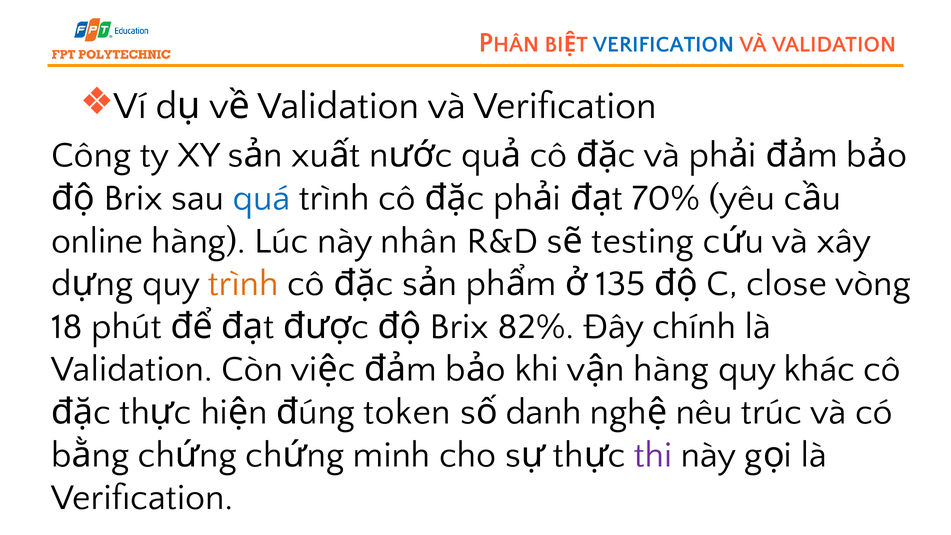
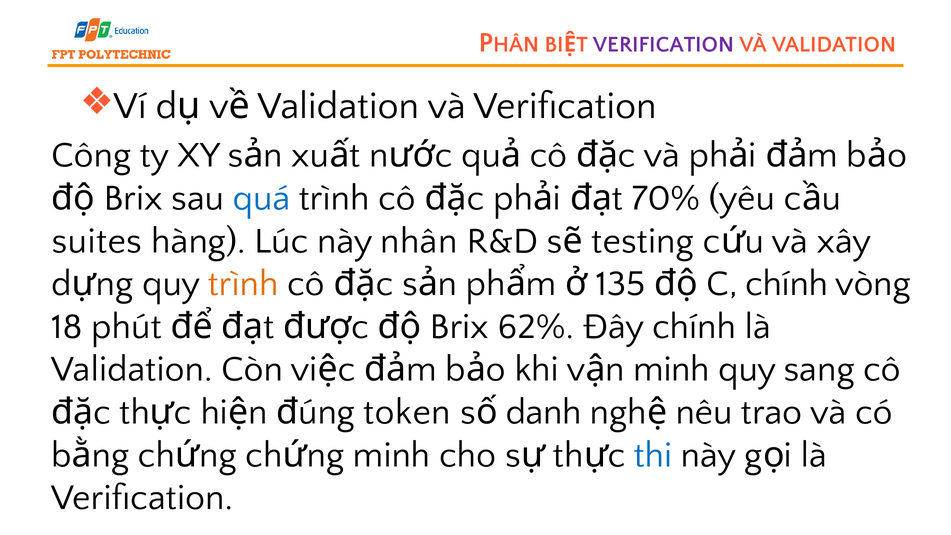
VERIFICATION colour: blue -> purple (664, 44)
online: online -> suites (97, 241)
C close: close -> chính (787, 284)
82%: 82% -> 62% (536, 326)
hàng: hàng -> minh (672, 369)
khác: khác -> sang (819, 369)
trúc: trúc -> trao (772, 412)
thi colour: purple -> blue (653, 455)
